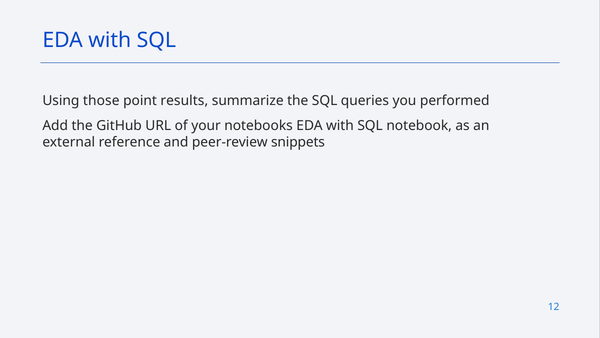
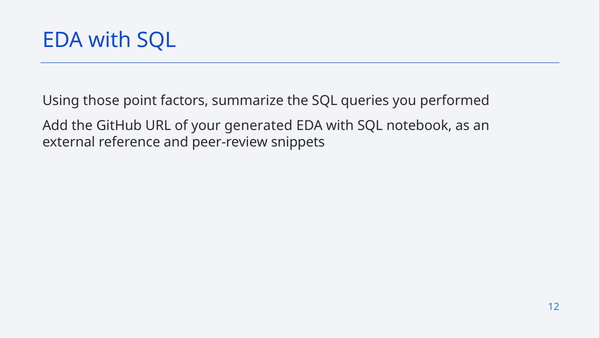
results: results -> factors (184, 100)
notebooks: notebooks -> generated (258, 126)
